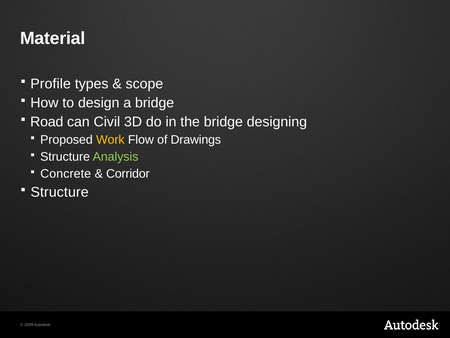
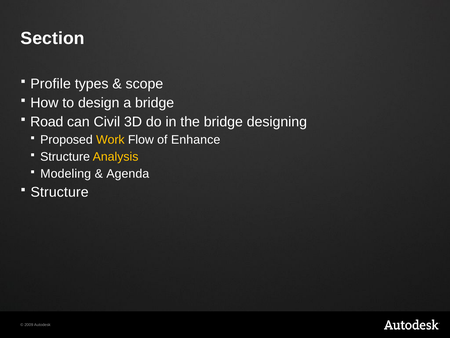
Material: Material -> Section (53, 38)
Drawings: Drawings -> Enhance (196, 140)
Analysis colour: light green -> yellow (116, 157)
Concrete: Concrete -> Modeling (66, 174)
Corridor: Corridor -> Agenda (128, 174)
